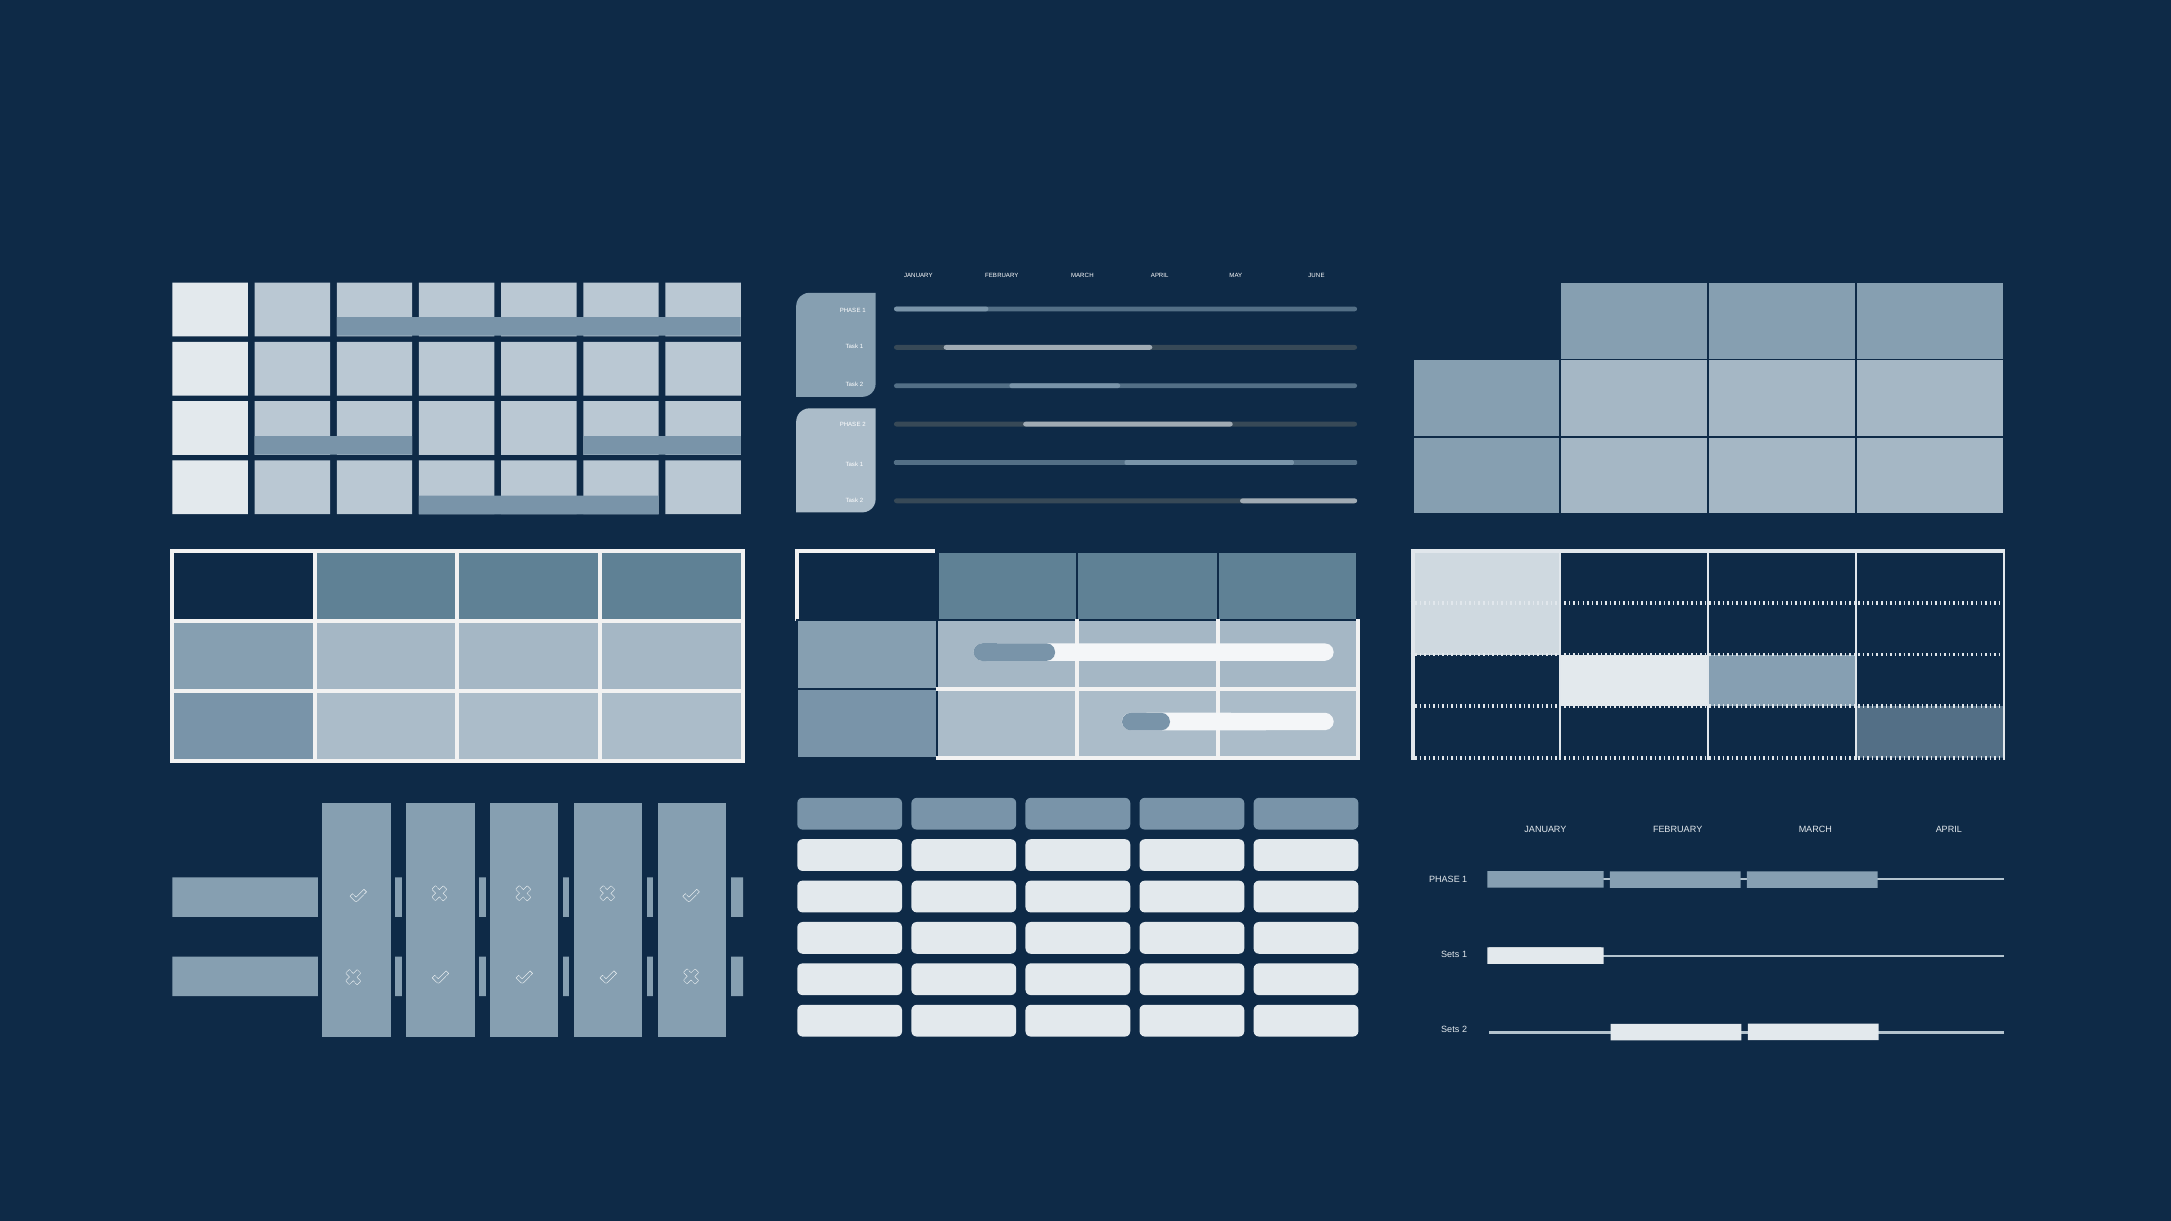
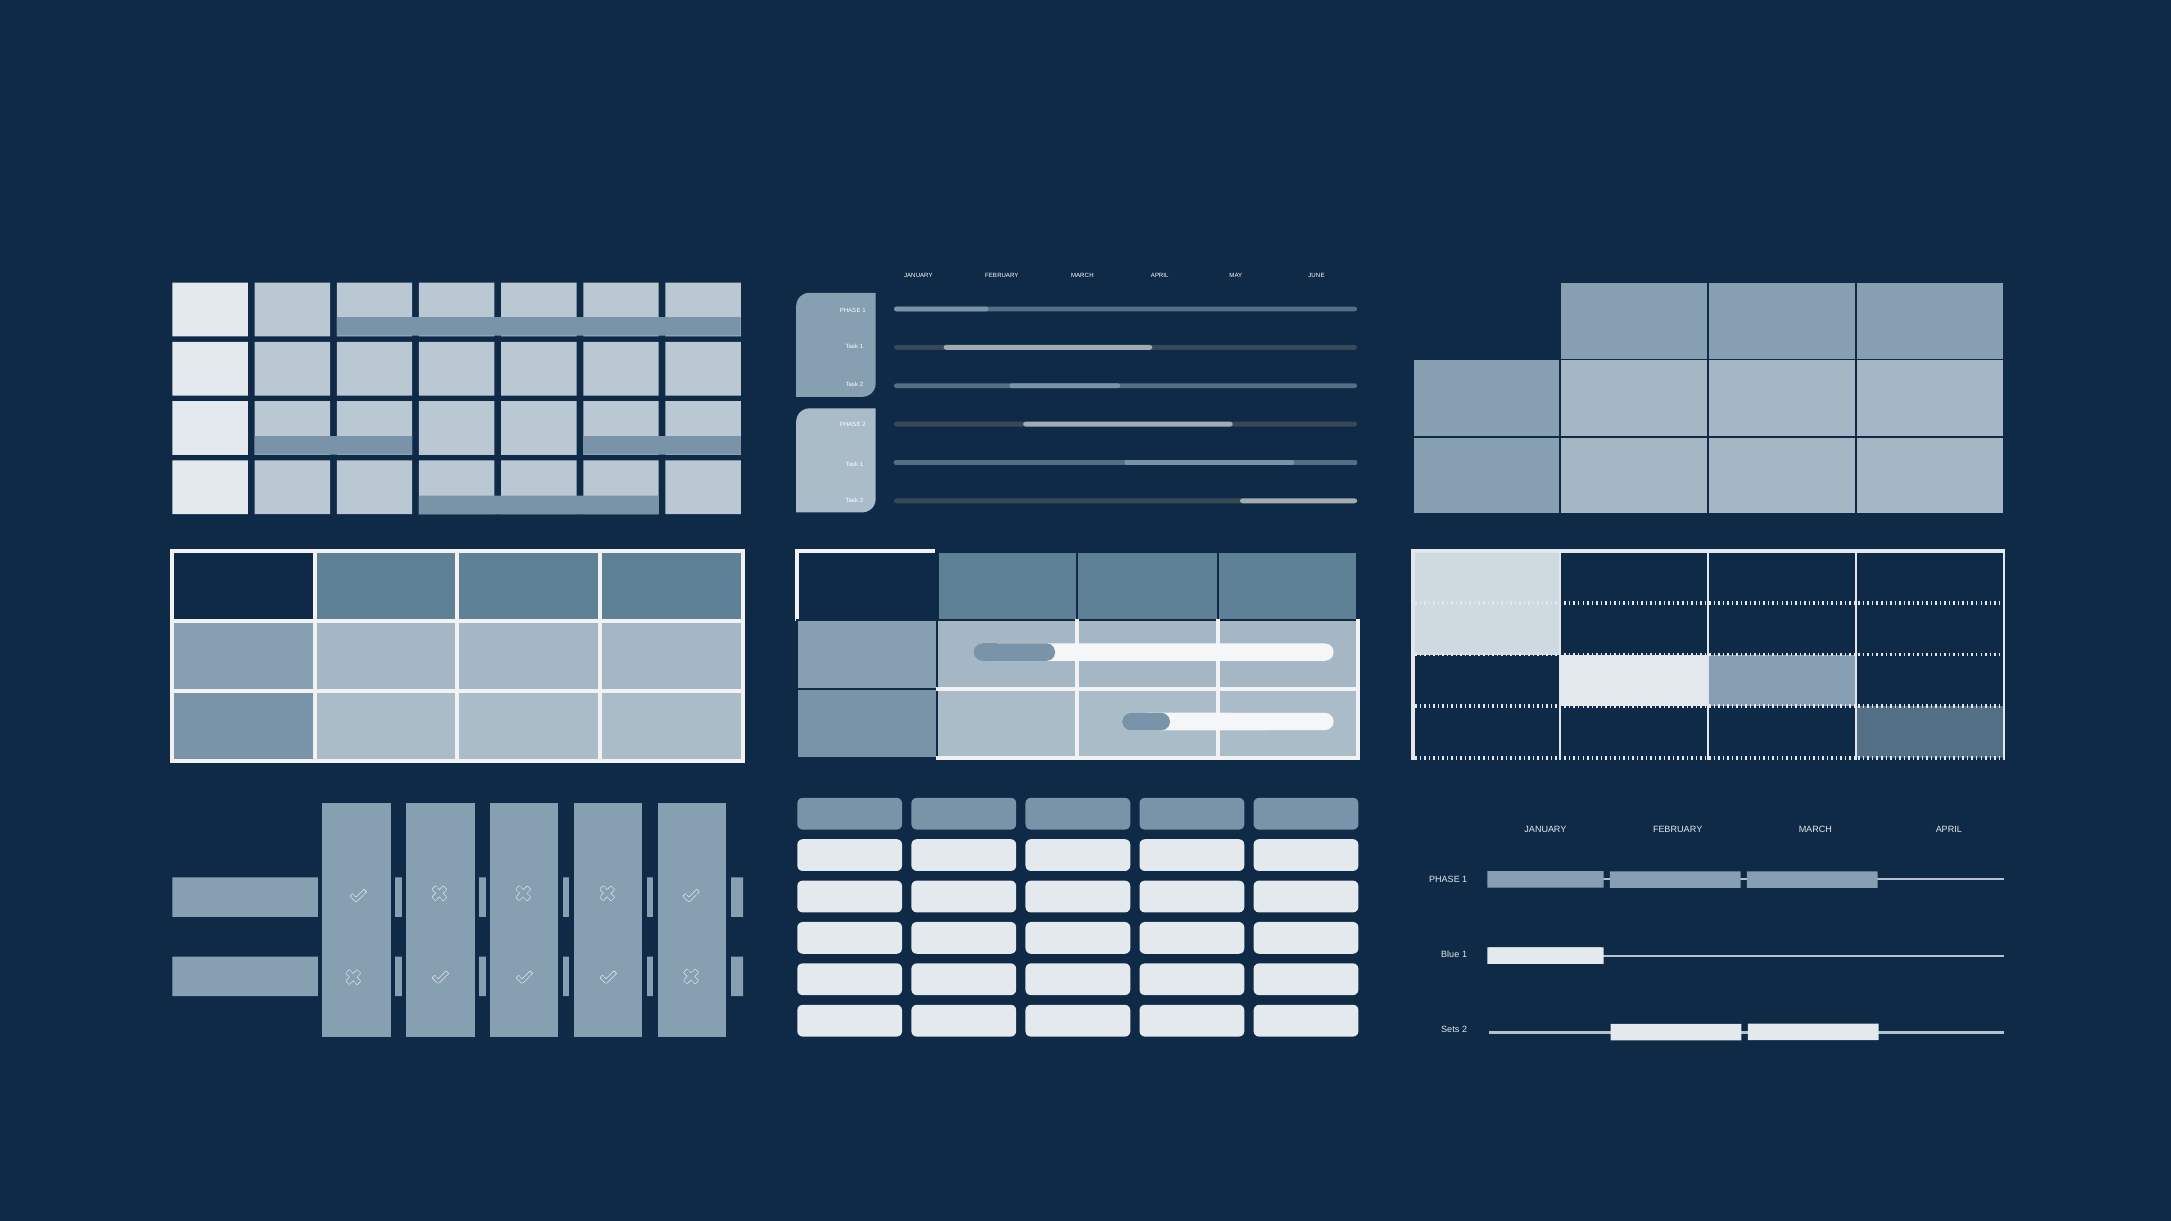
Sets: Sets -> Blue (1450, 955)
